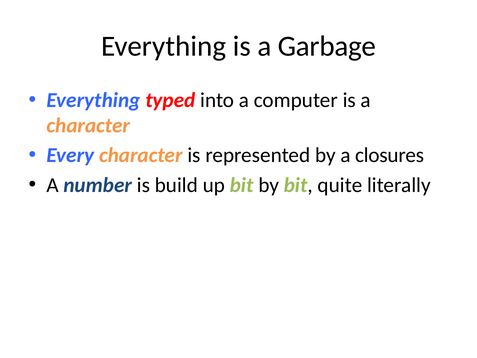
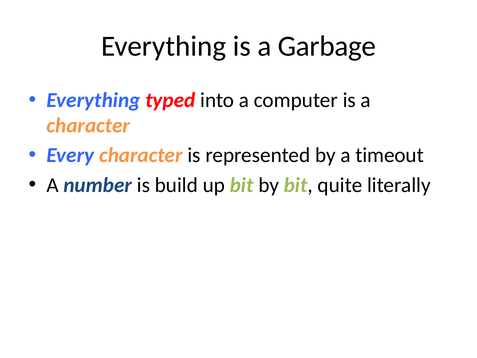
closures: closures -> timeout (390, 155)
